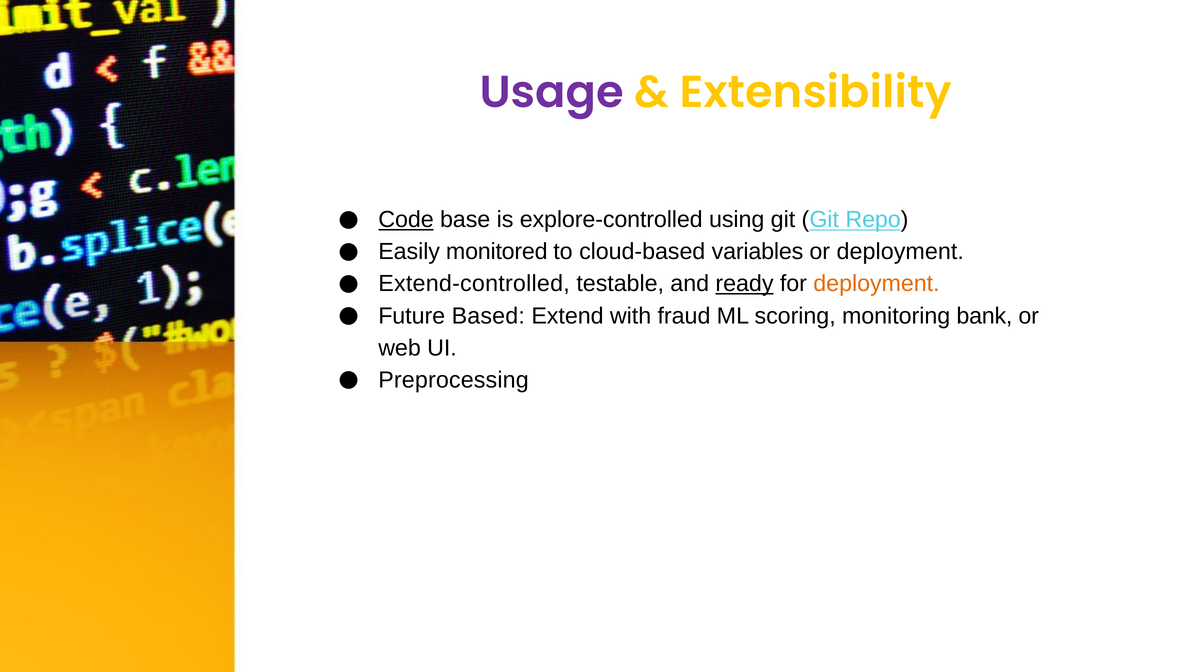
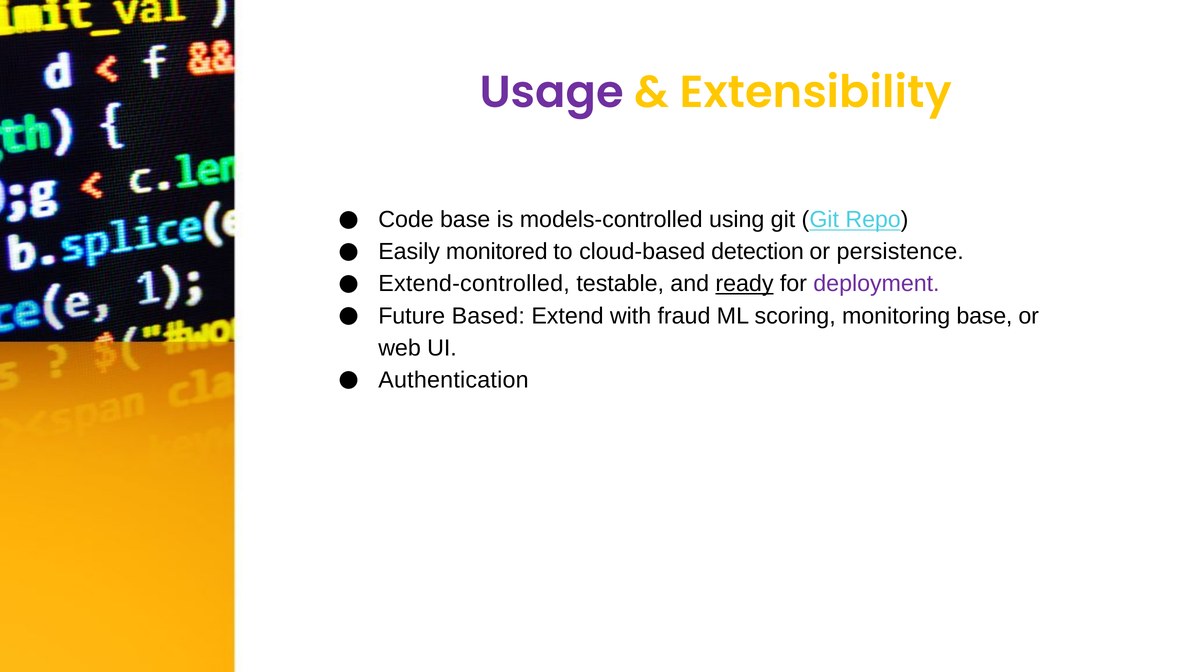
Code underline: present -> none (406, 220)
explore-controlled: explore-controlled -> models-controlled (611, 220)
variables: variables -> detection (758, 252)
or deployment: deployment -> persistence (900, 252)
deployment colour: orange -> purple (876, 284)
monitoring bank: bank -> base (984, 316)
Preprocessing: Preprocessing -> Authentication (453, 380)
